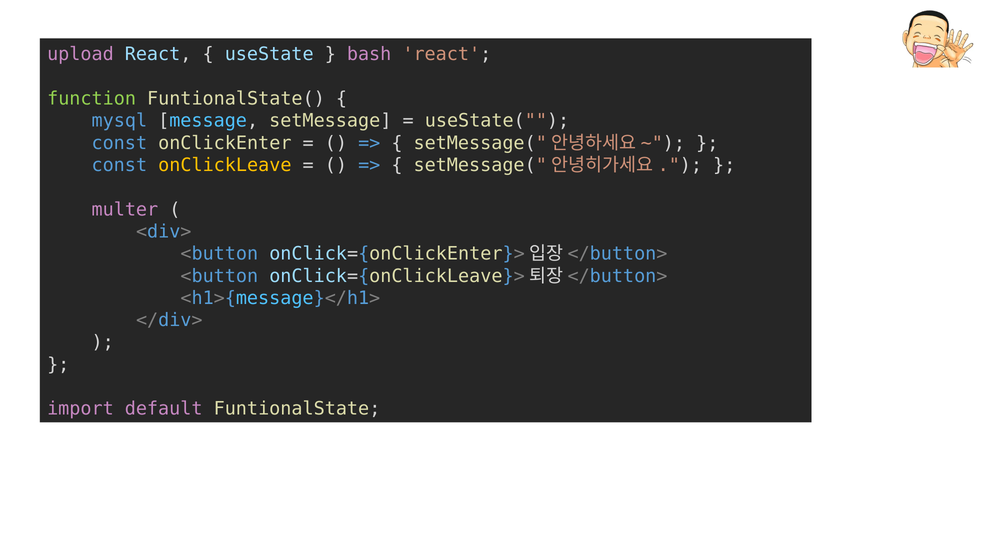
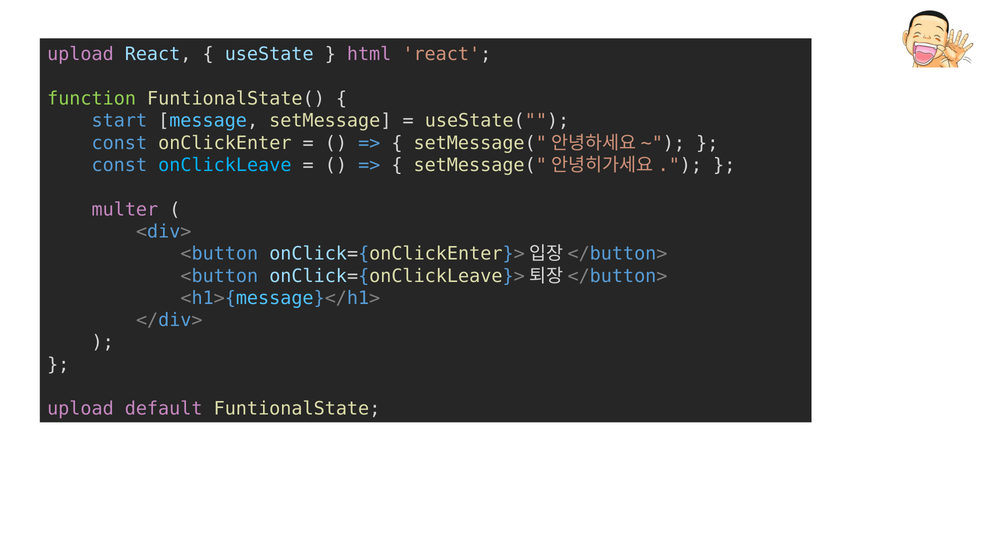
bash: bash -> html (369, 54)
mysql: mysql -> start (119, 121)
onClickLeave colour: yellow -> light blue (225, 165)
import: import -> upload (80, 409)
